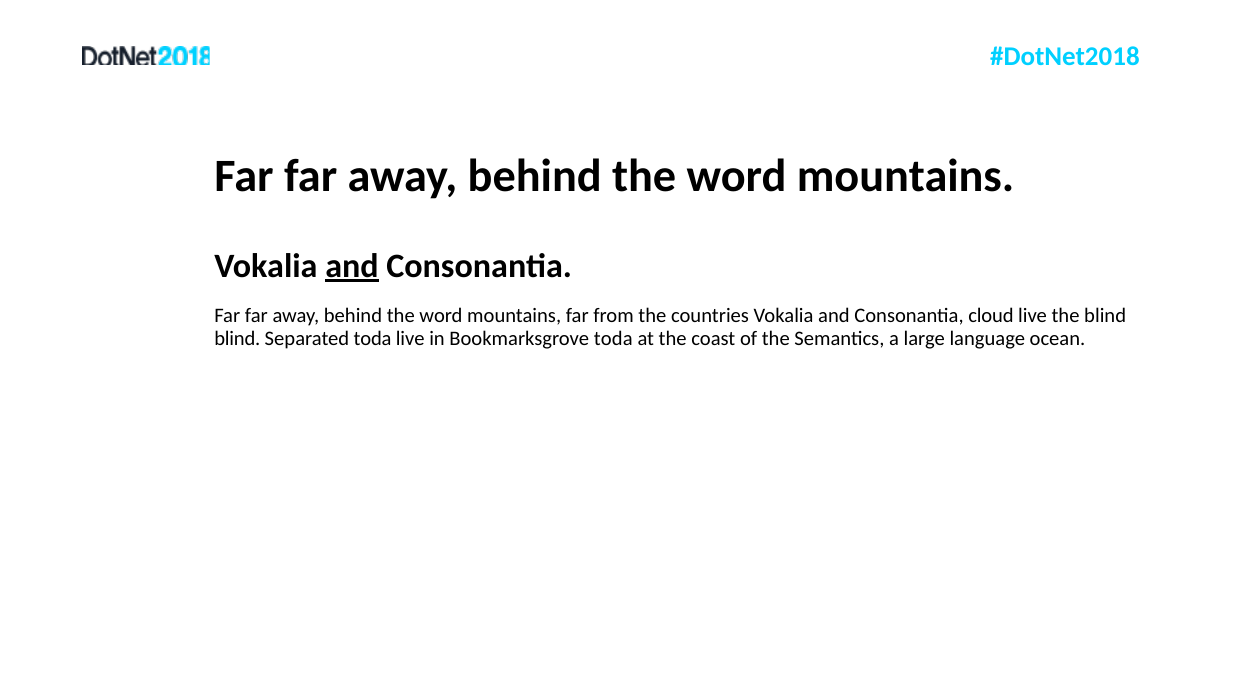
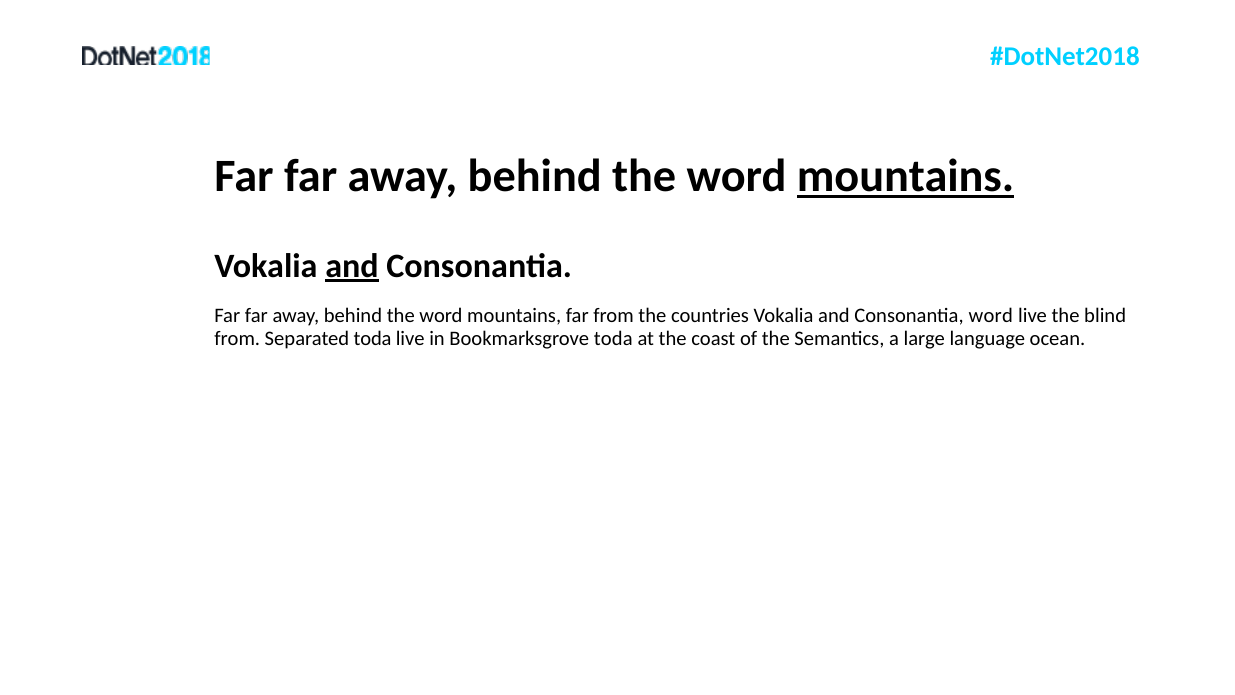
mountains underline: none -> present (906, 176)
Consonantia cloud: cloud -> word (991, 316)
blind: blind -> from (237, 338)
